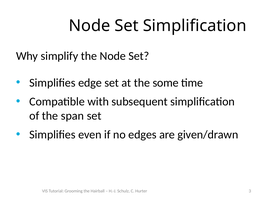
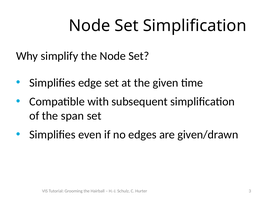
some: some -> given (166, 83)
